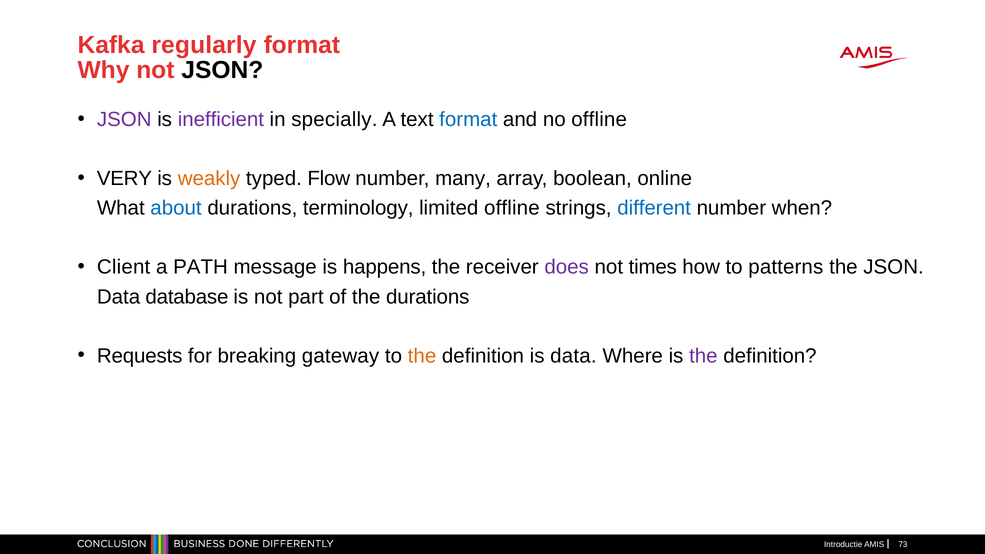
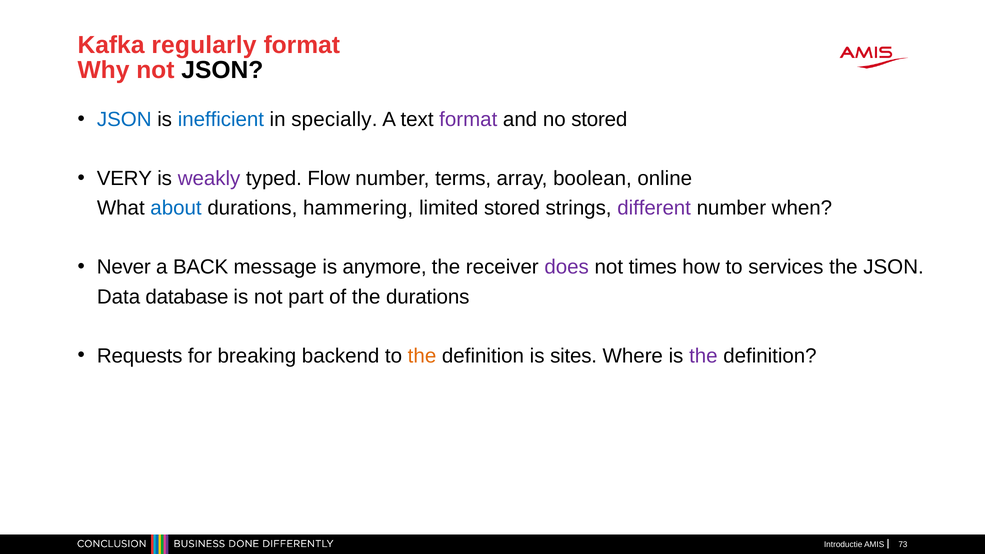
JSON colour: purple -> blue (124, 119)
inefficient colour: purple -> blue (221, 119)
format colour: blue -> purple (468, 119)
no offline: offline -> stored (599, 119)
weakly colour: orange -> purple (209, 179)
many: many -> terms (463, 179)
terminology: terminology -> hammering (358, 208)
limited offline: offline -> stored (512, 208)
different colour: blue -> purple (654, 208)
Client: Client -> Never (124, 267)
PATH: PATH -> BACK (201, 267)
happens: happens -> anymore (385, 267)
patterns: patterns -> services (786, 267)
gateway: gateway -> backend (341, 356)
is data: data -> sites (574, 356)
